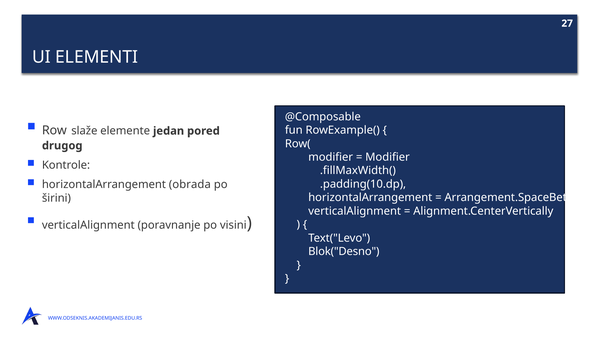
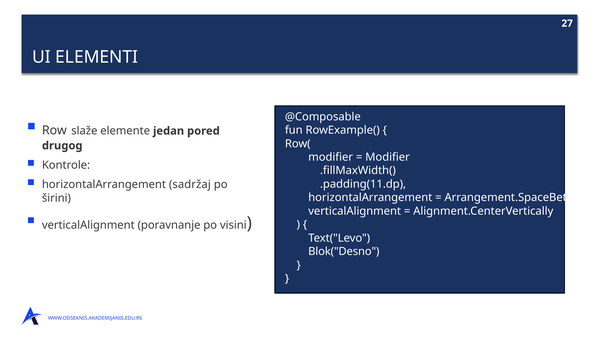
obrada: obrada -> sadržaj (190, 185)
.padding(10.dp: .padding(10.dp -> .padding(11.dp (363, 184)
